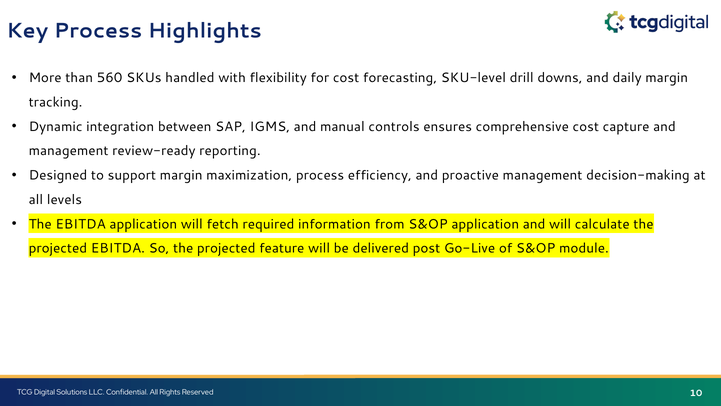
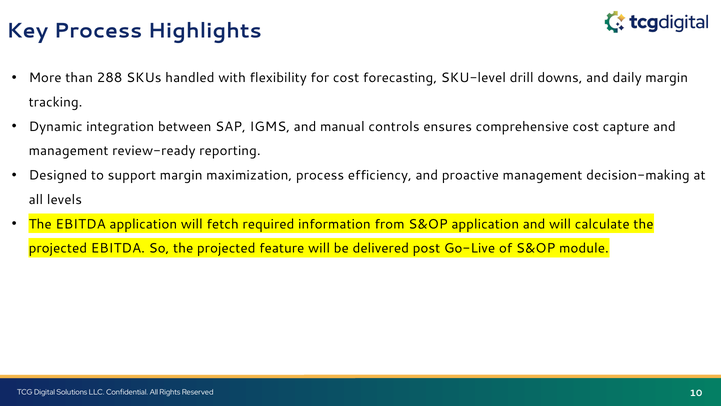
560: 560 -> 288 (110, 78)
